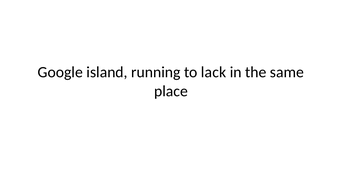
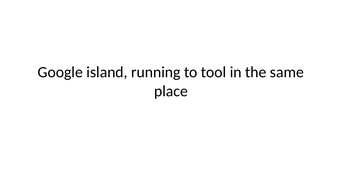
lack: lack -> tool (214, 72)
